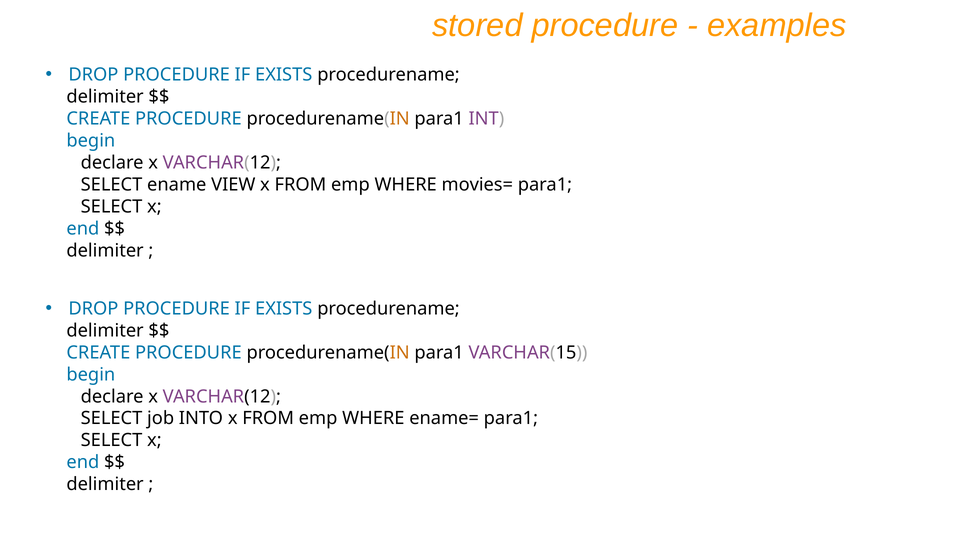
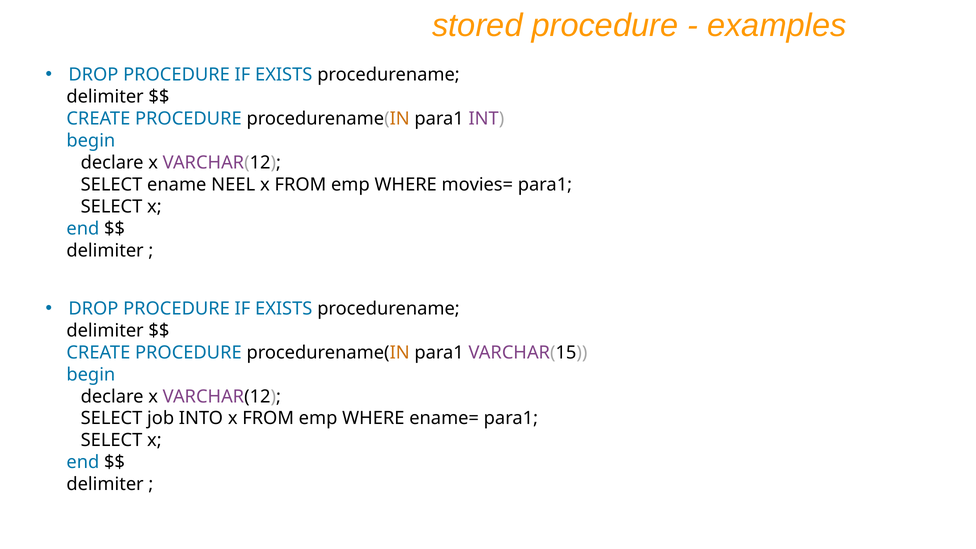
VIEW: VIEW -> NEEL (233, 185)
